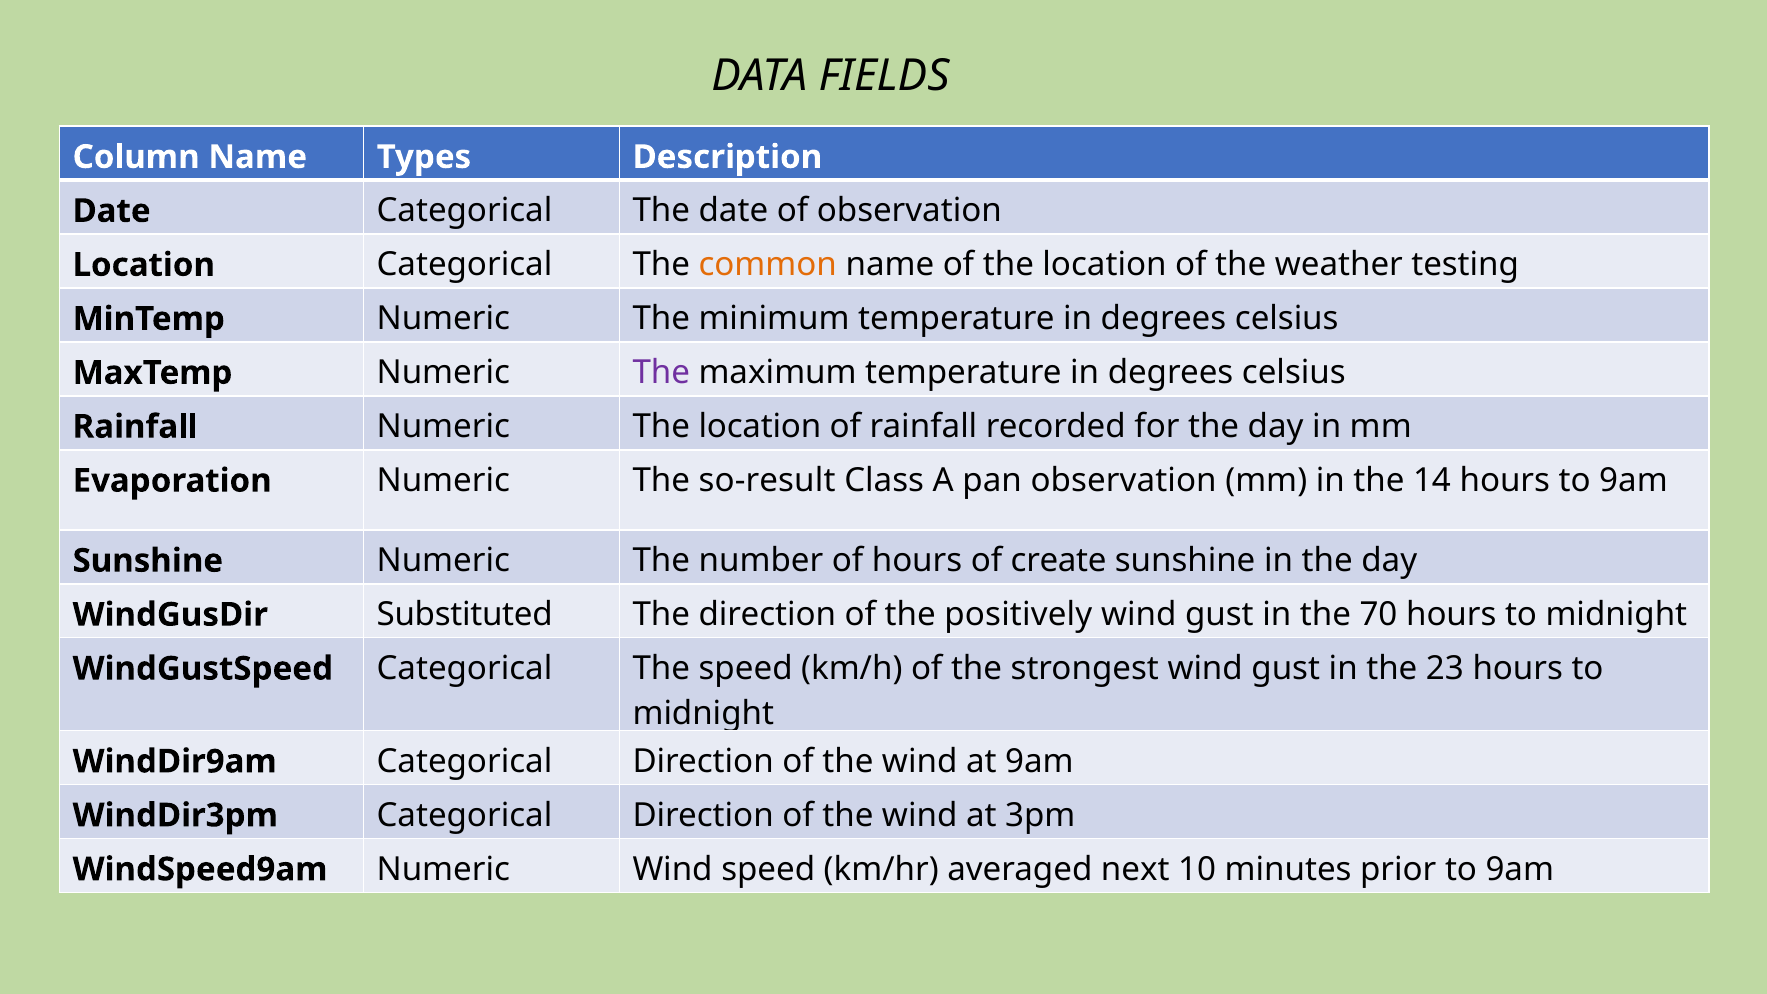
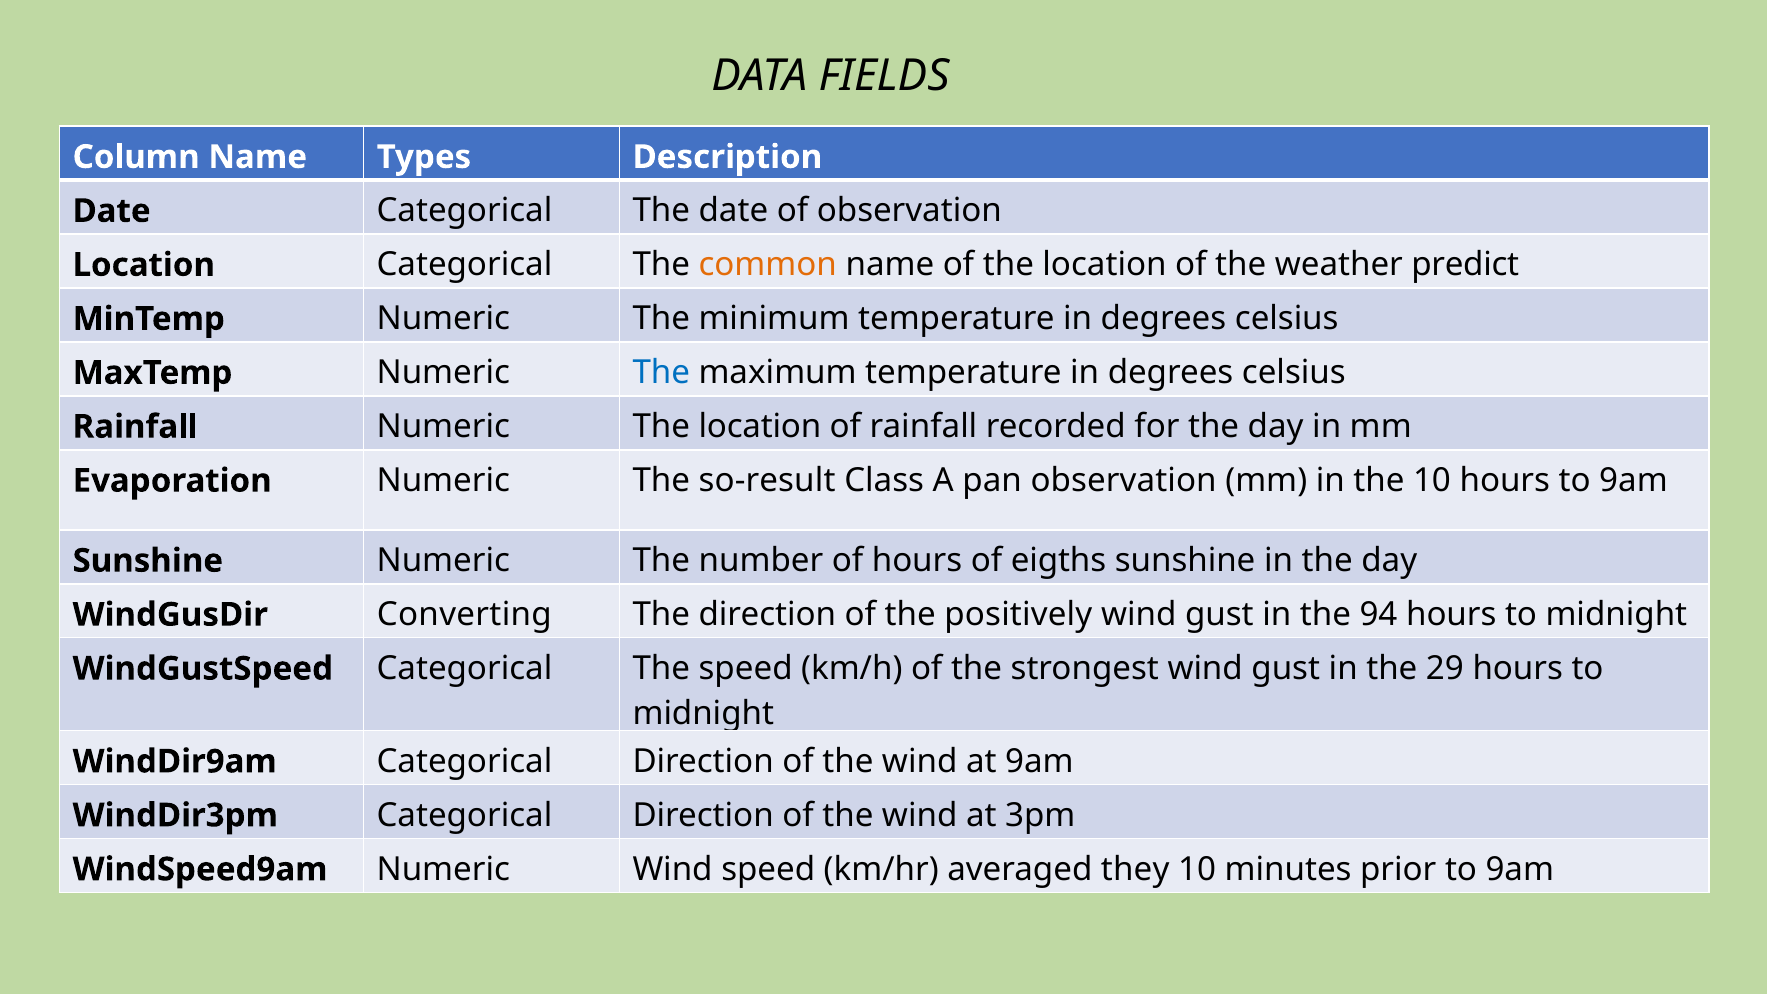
testing: testing -> predict (1465, 265)
The colour: purple -> blue (661, 373)
the 14: 14 -> 10 (1432, 481)
create: create -> eigths (1058, 561)
Substituted: Substituted -> Converting (464, 615)
70: 70 -> 94 (1378, 615)
23: 23 -> 29 (1445, 669)
next: next -> they (1135, 869)
